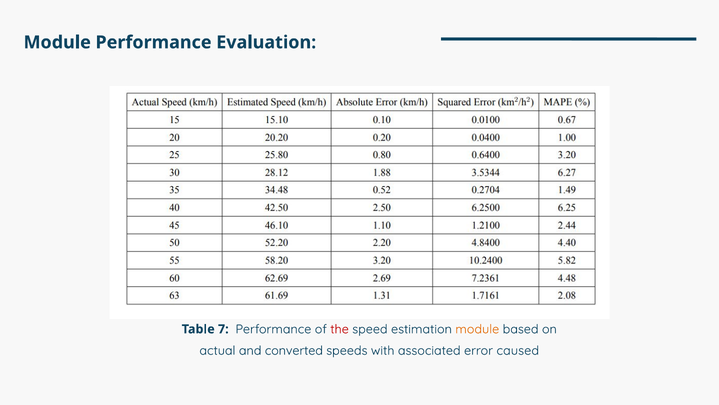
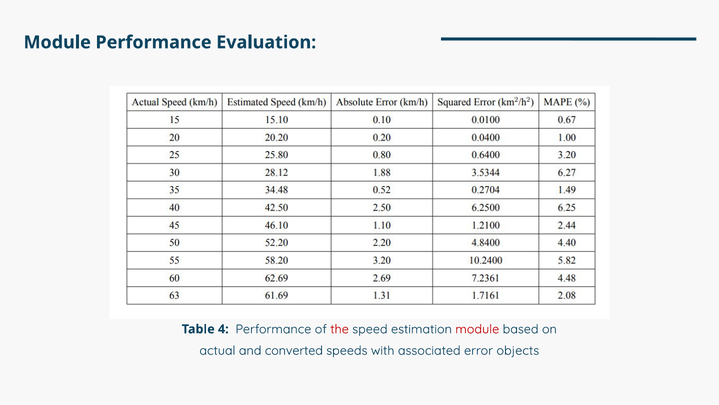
7: 7 -> 4 (223, 329)
module colour: orange -> red (477, 329)
caused: caused -> objects (518, 350)
